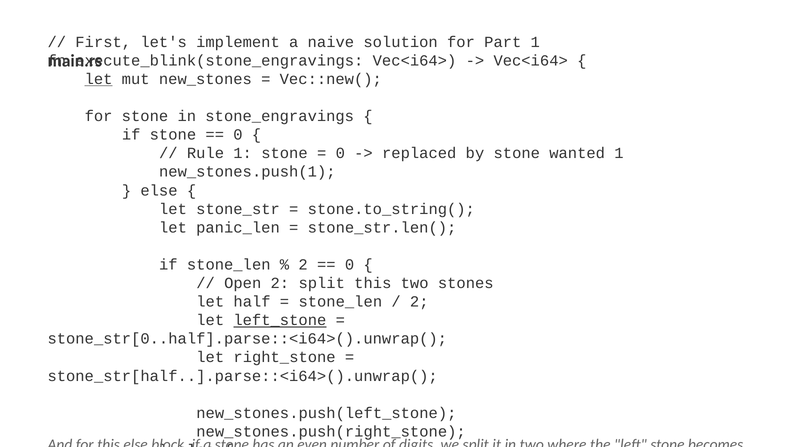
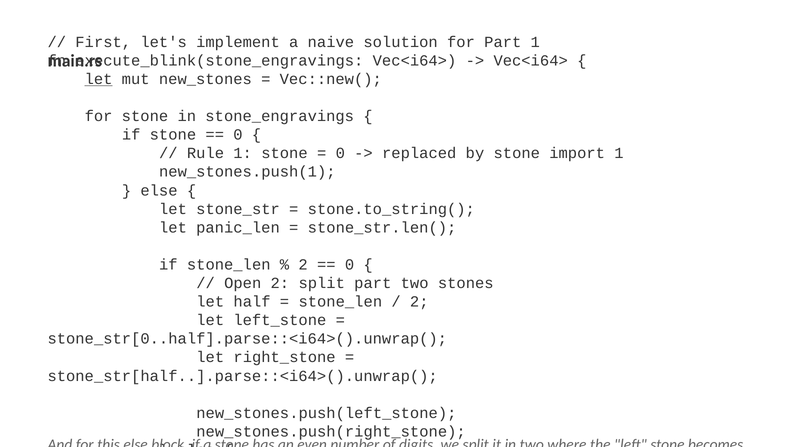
wanted: wanted -> import (577, 153)
split this: this -> part (373, 283)
left_stone underline: present -> none (280, 320)
